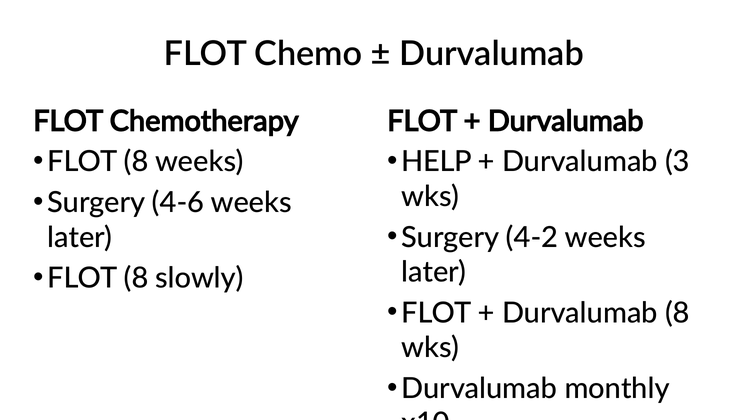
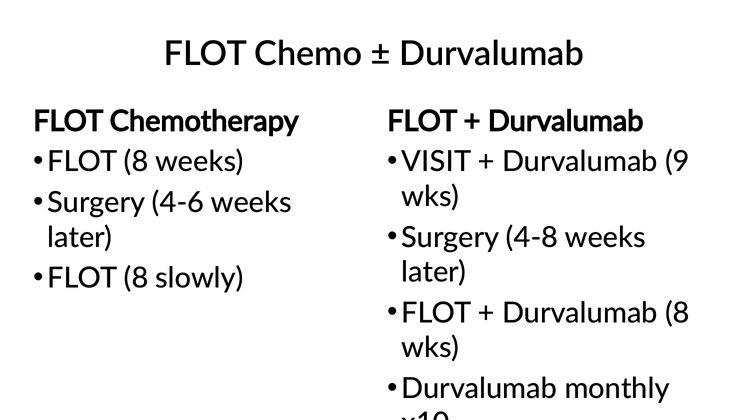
HELP: HELP -> VISIT (436, 162)
3: 3 -> 9 (677, 162)
4-2: 4-2 -> 4-8 (532, 238)
